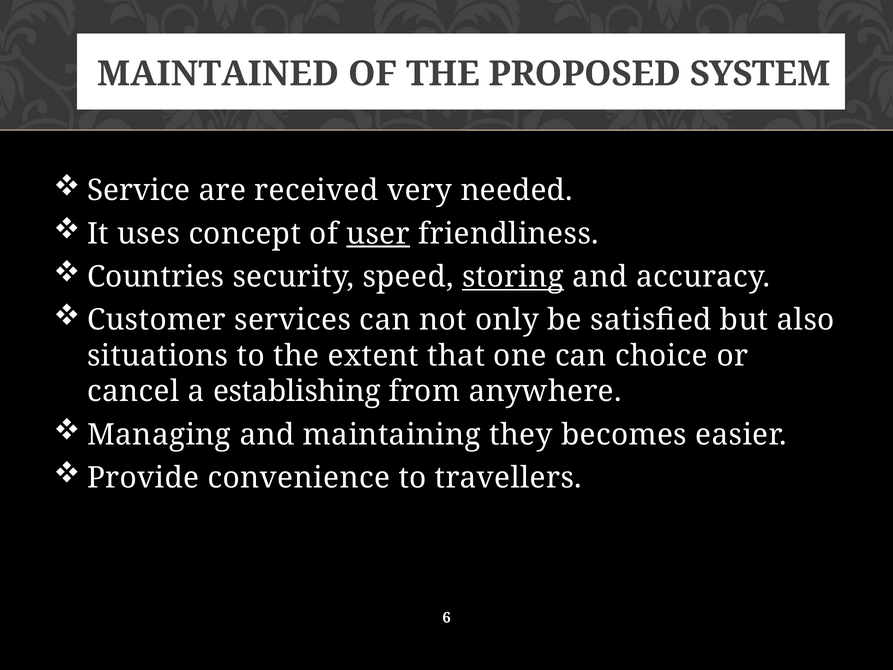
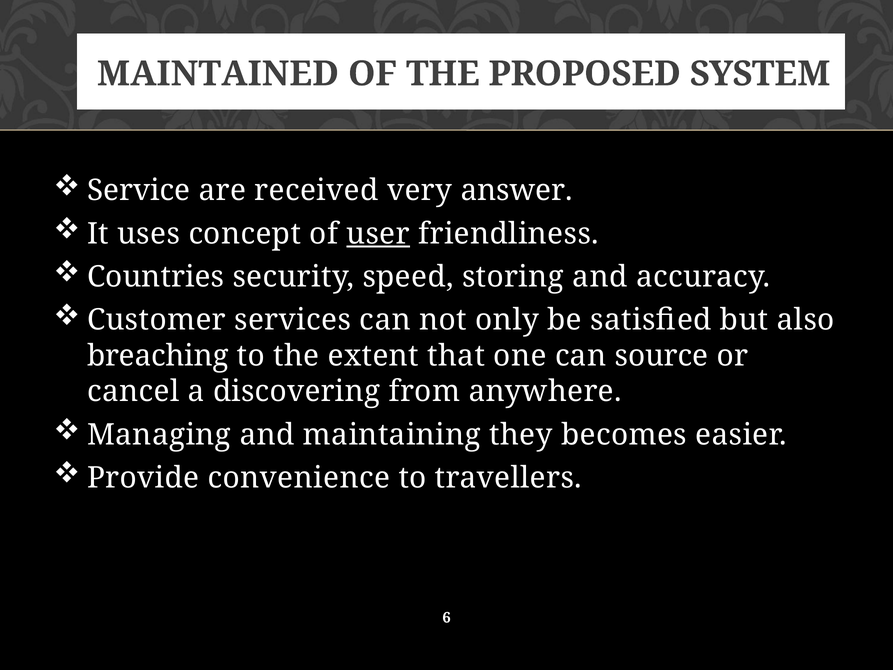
needed: needed -> answer (517, 191)
storing underline: present -> none (513, 277)
situations: situations -> breaching (158, 356)
choice: choice -> source (662, 356)
establishing: establishing -> discovering (297, 391)
